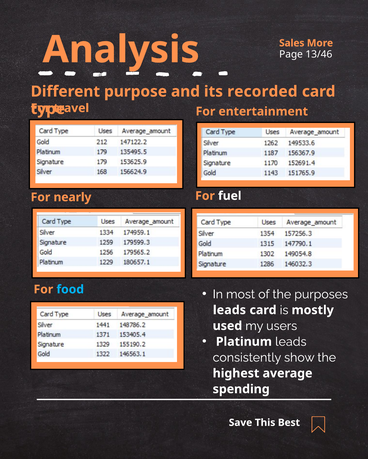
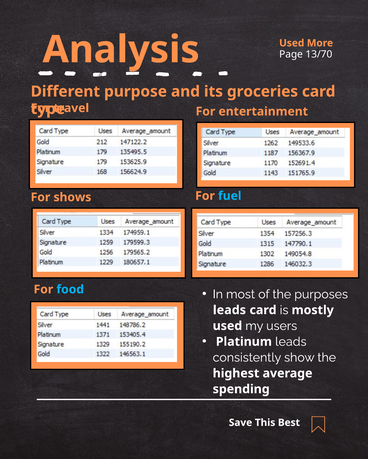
Analysis Sales: Sales -> Used (292, 43)
13/46: 13/46 -> 13/70 (319, 54)
recorded: recorded -> groceries (262, 92)
fuel colour: white -> light blue (230, 196)
nearly: nearly -> shows (72, 198)
